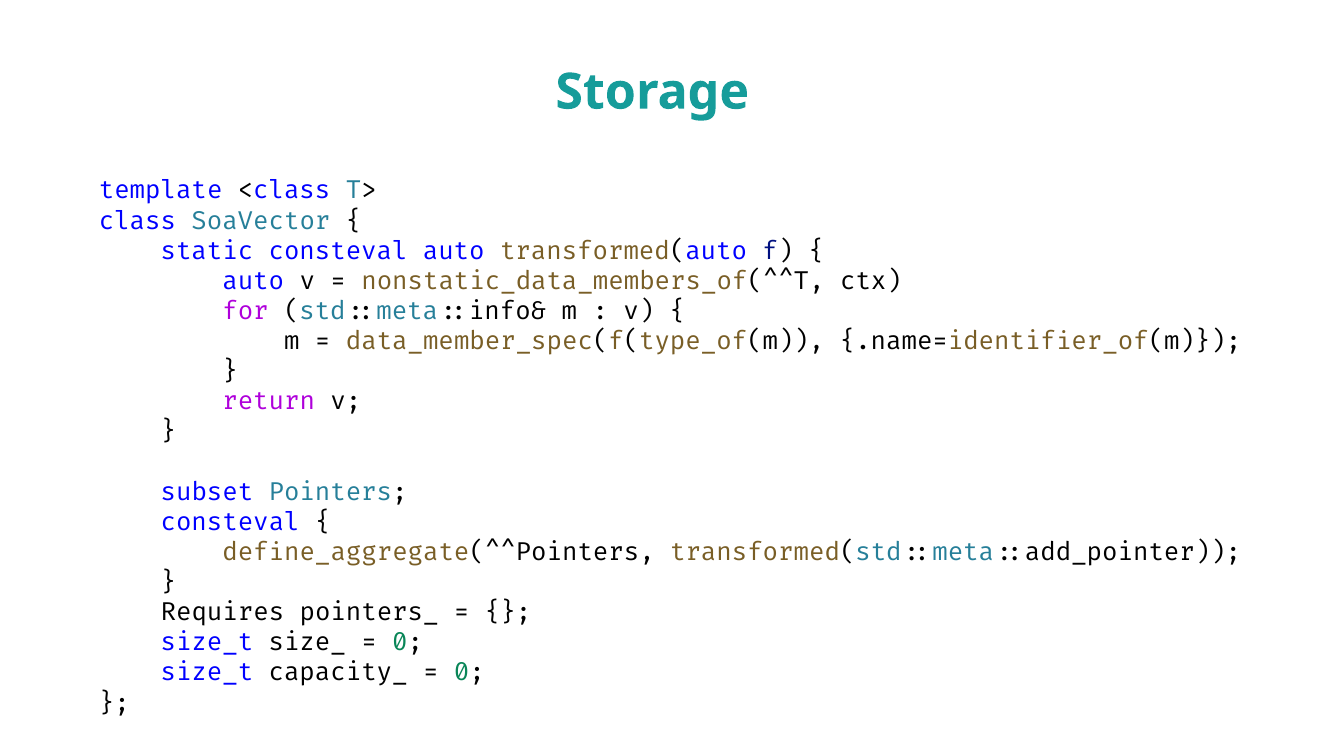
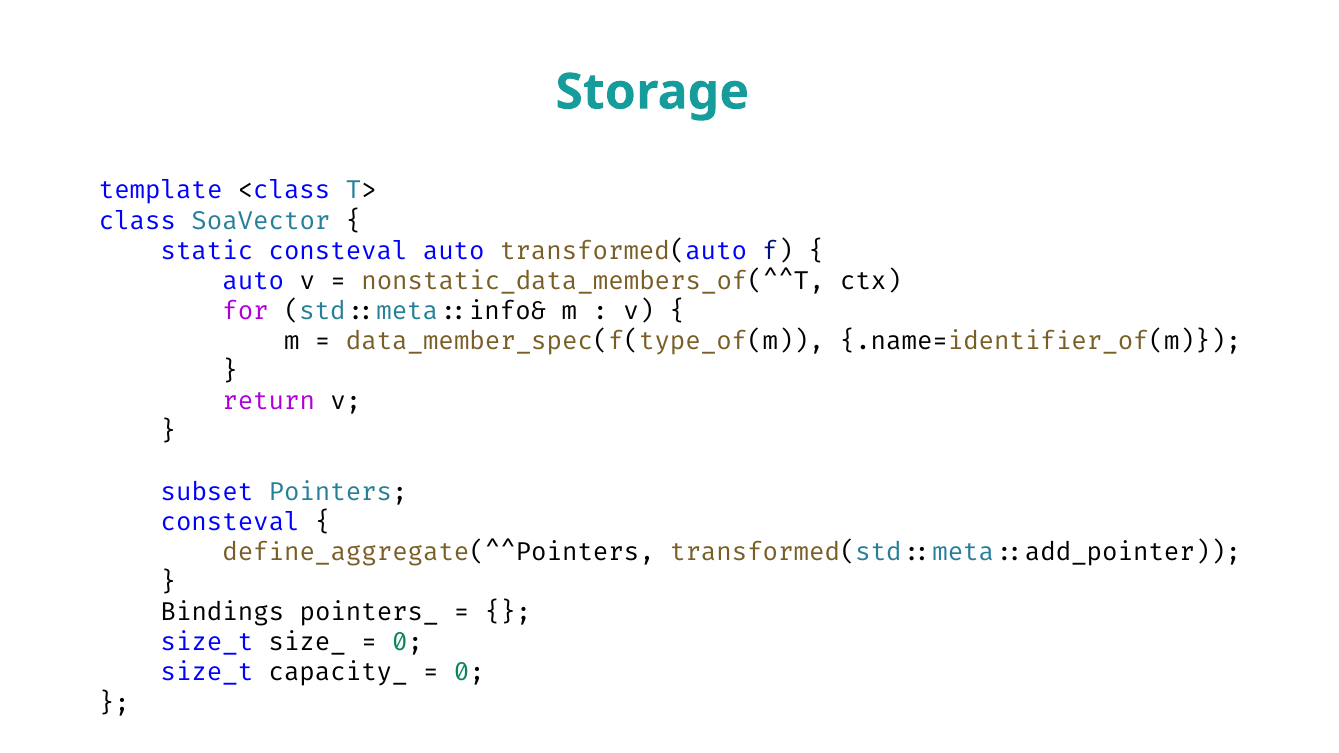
Requires: Requires -> Bindings (222, 613)
